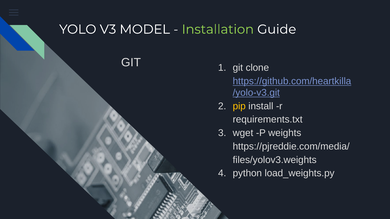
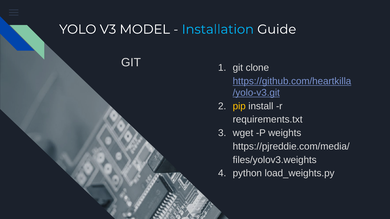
Installation colour: light green -> light blue (218, 29)
